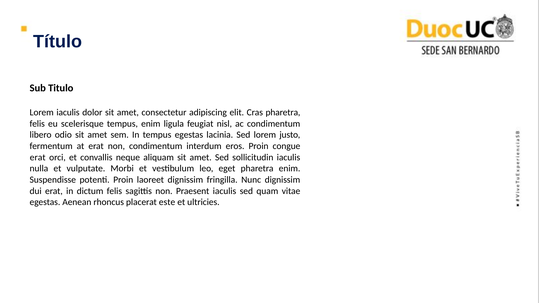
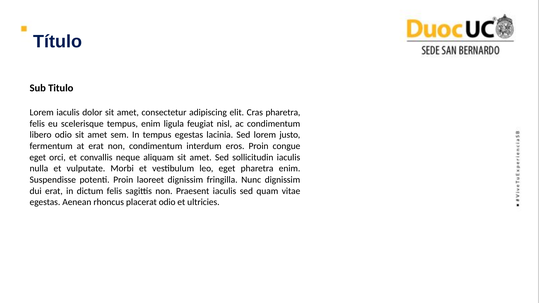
erat: erat -> eget (38, 157)
placerat este: este -> odio (167, 202)
